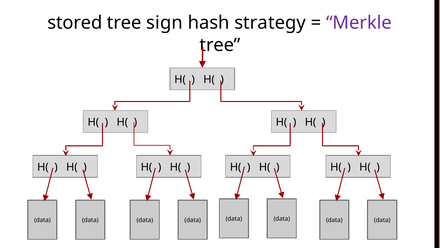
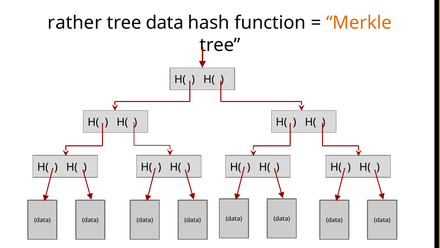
stored: stored -> rather (75, 23)
tree sign: sign -> data (165, 23)
strategy: strategy -> function (270, 23)
Merkle colour: purple -> orange (359, 23)
